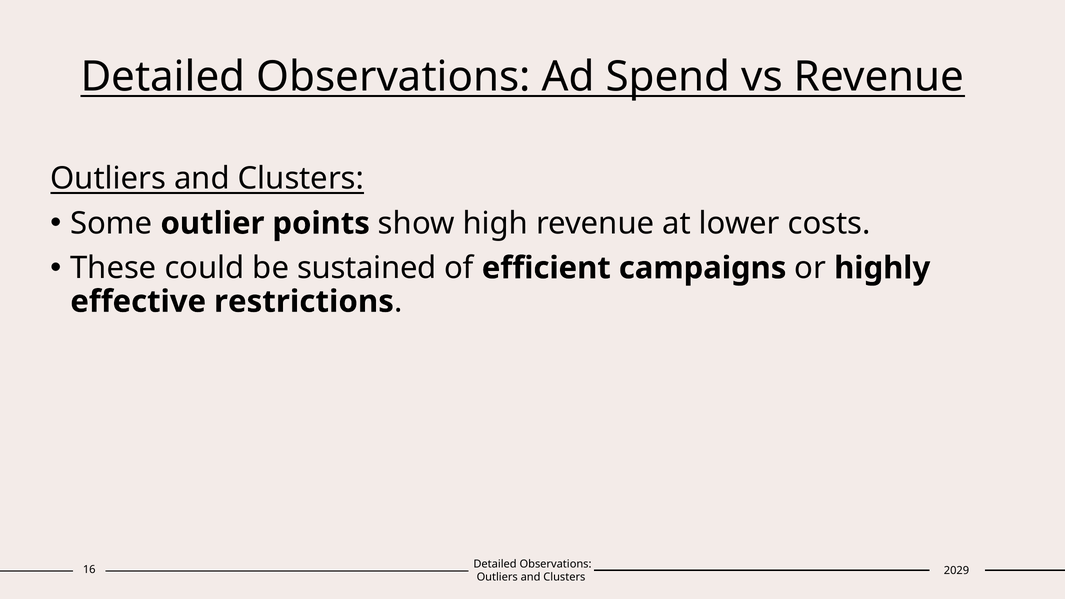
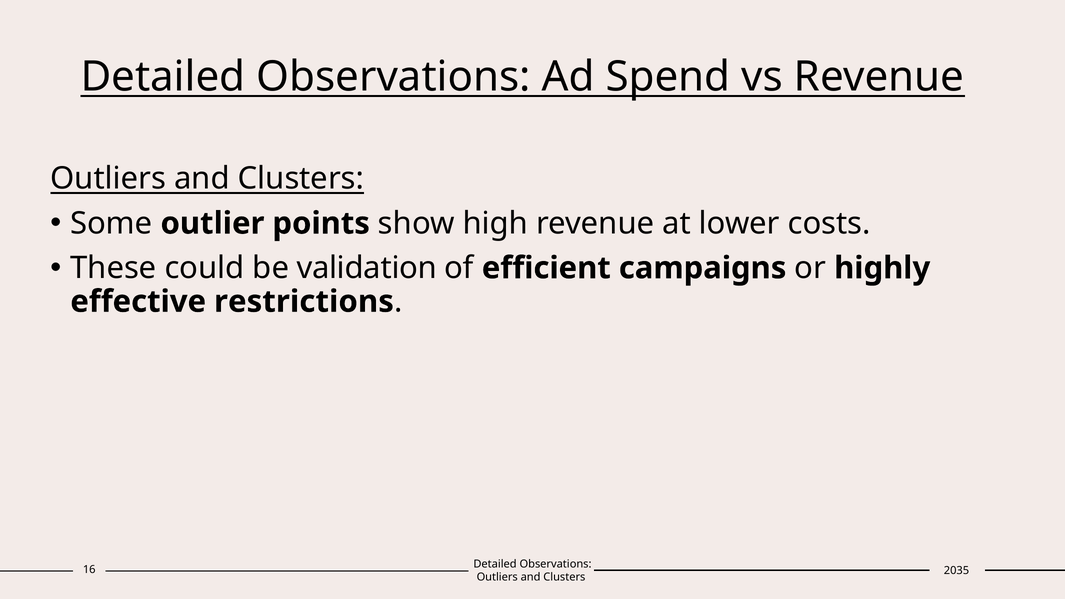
sustained: sustained -> validation (367, 268)
2029: 2029 -> 2035 (956, 571)
